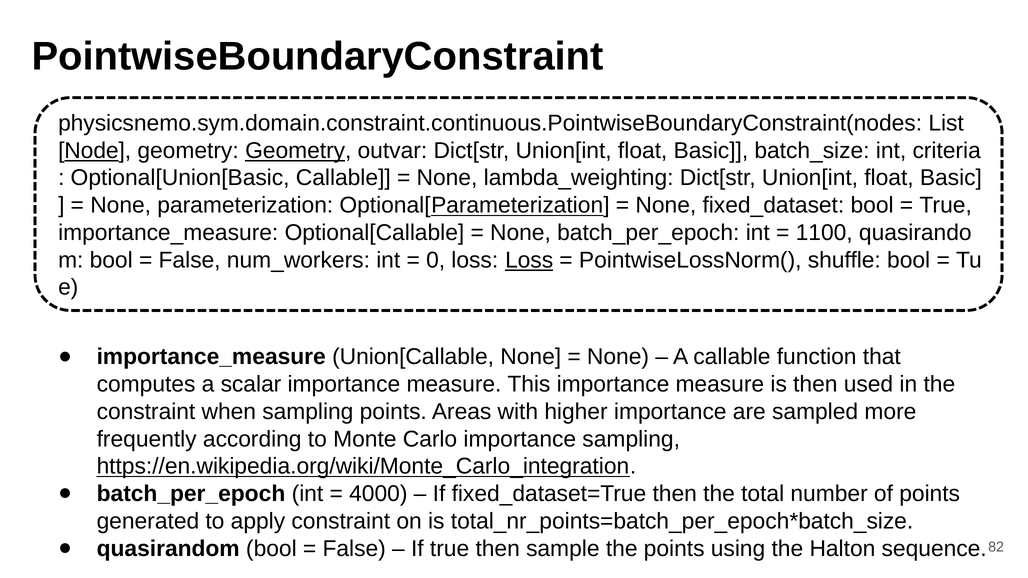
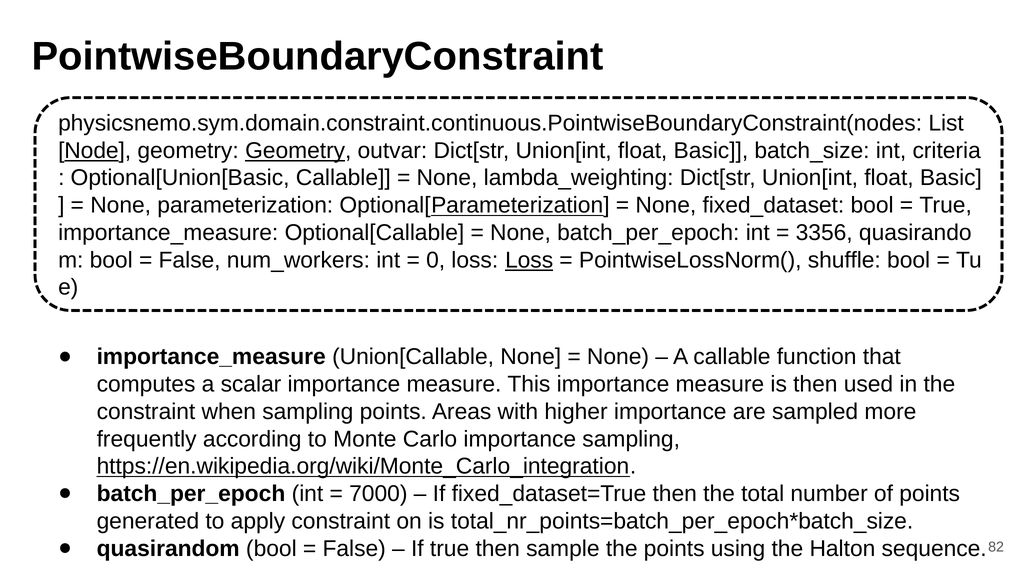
1100: 1100 -> 3356 (824, 233)
4000: 4000 -> 7000 (378, 494)
